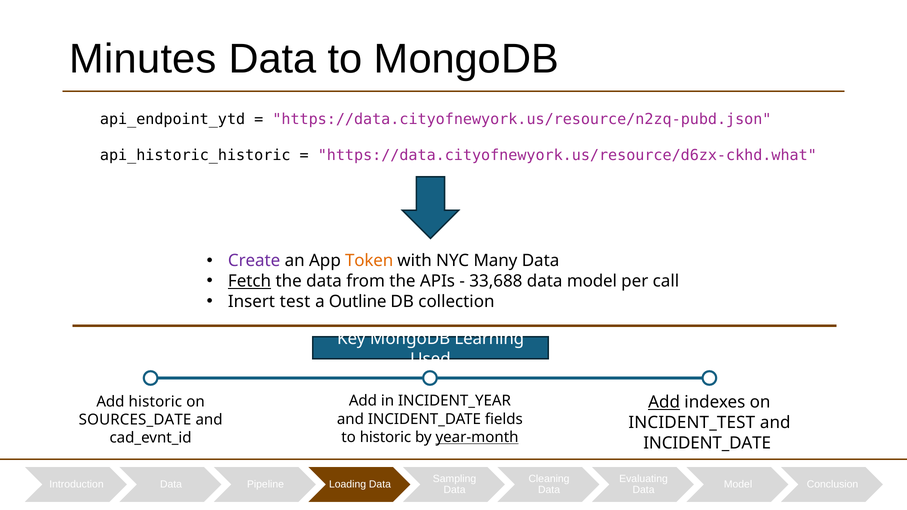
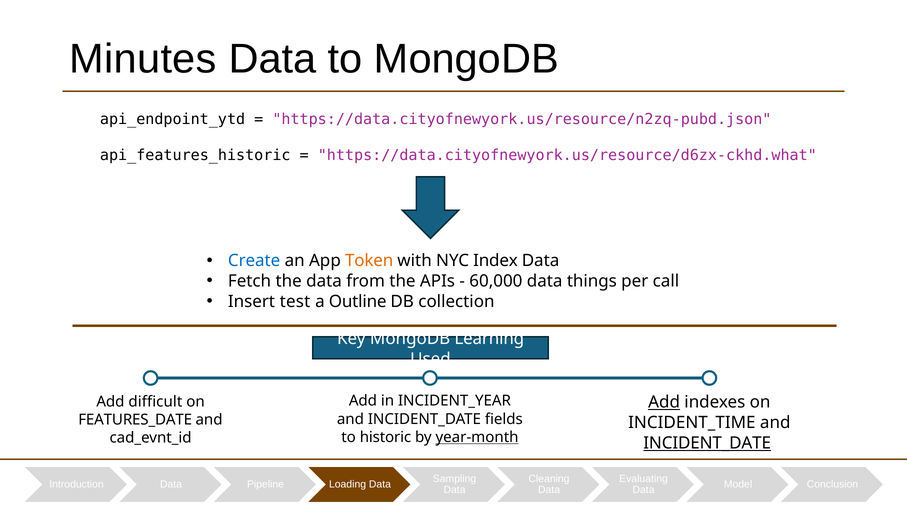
api_historic_historic: api_historic_historic -> api_features_historic (195, 155)
Create colour: purple -> blue (254, 261)
Many: Many -> Index (496, 261)
Fetch underline: present -> none (250, 281)
33,688: 33,688 -> 60,000 (496, 281)
model: model -> things (592, 281)
Add historic: historic -> difficult (155, 402)
SOURCES_DATE: SOURCES_DATE -> FEATURES_DATE (135, 420)
INCIDENT_TEST: INCIDENT_TEST -> INCIDENT_TIME (692, 423)
INCIDENT_DATE underline: none -> present (707, 443)
